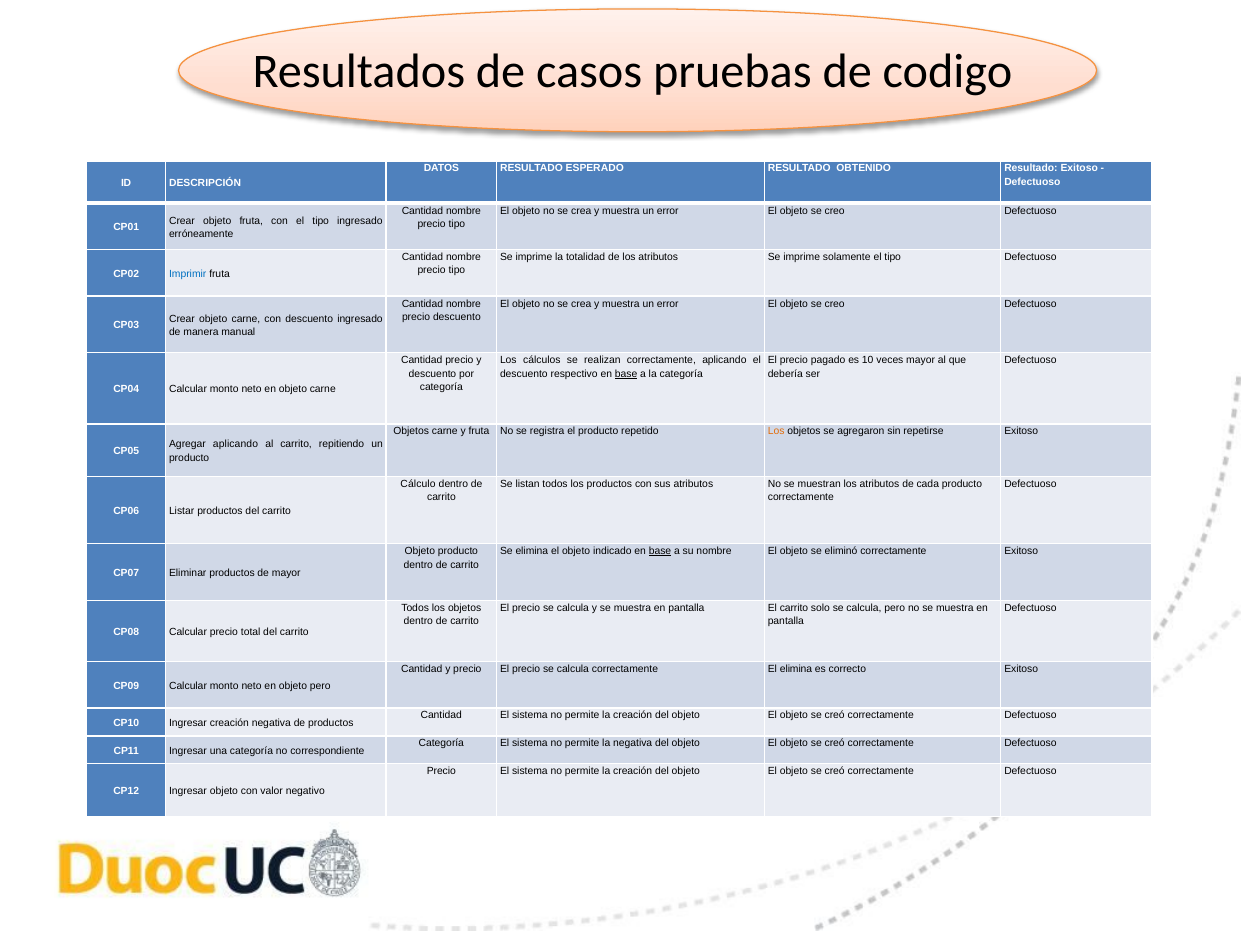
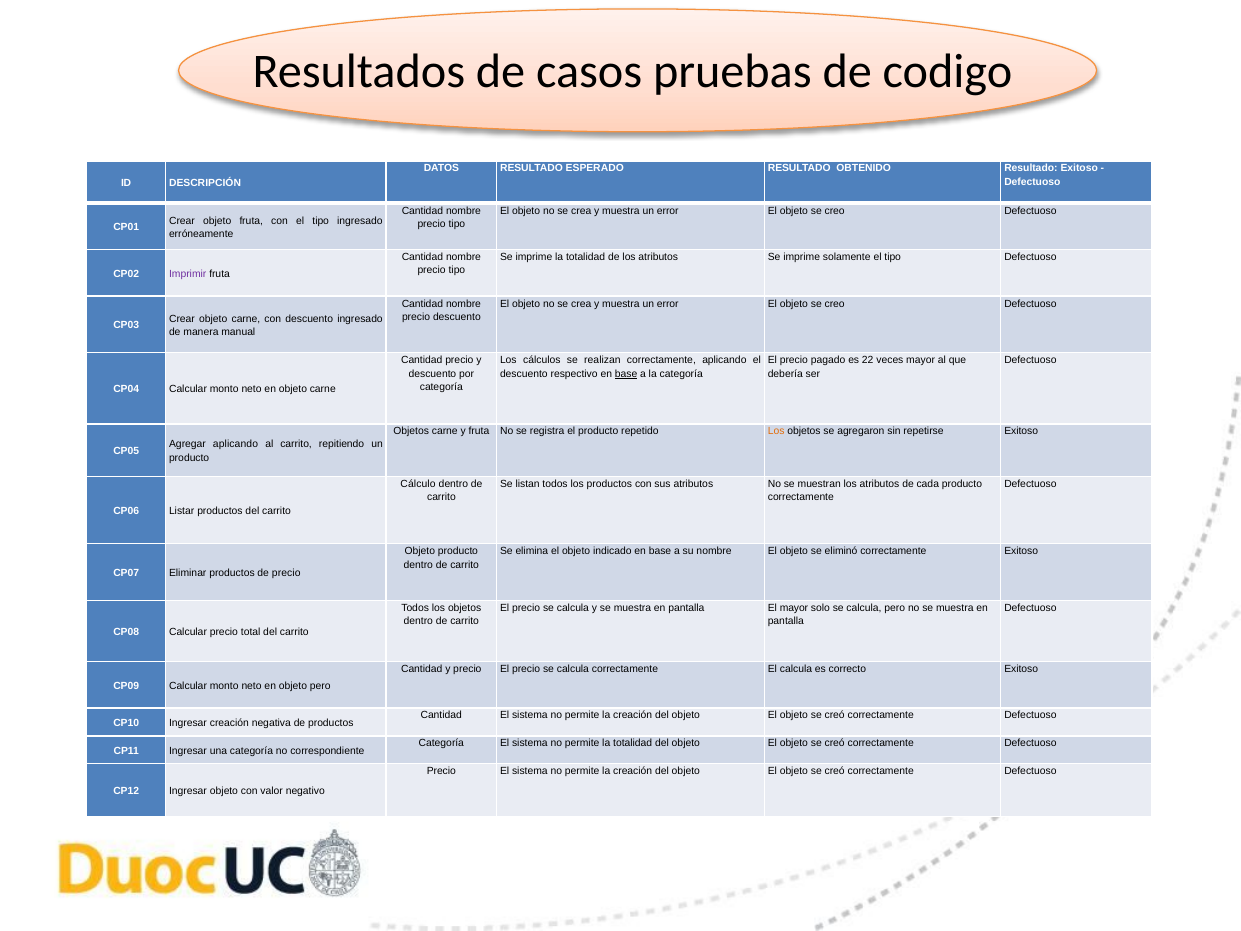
Imprimir colour: blue -> purple (188, 274)
10: 10 -> 22 (868, 360)
base underline: present -> none (660, 551)
de mayor: mayor -> precio (286, 573)
El carrito: carrito -> mayor (794, 608)
El elimina: elimina -> calcula (796, 669)
permite la negativa: negativa -> totalidad (633, 743)
